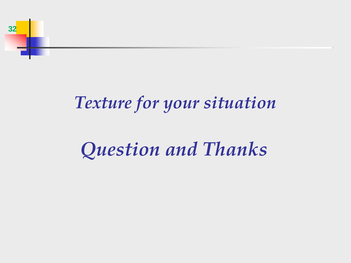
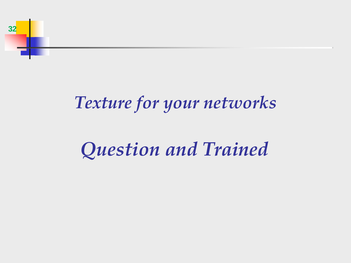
situation: situation -> networks (240, 103)
Thanks: Thanks -> Trained (235, 149)
